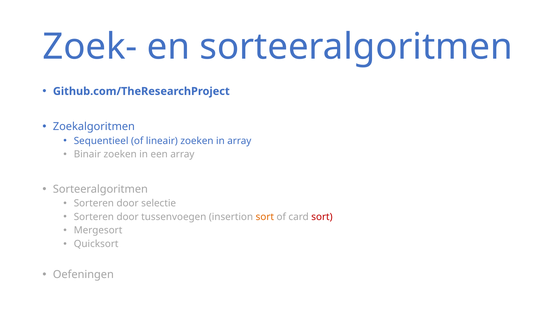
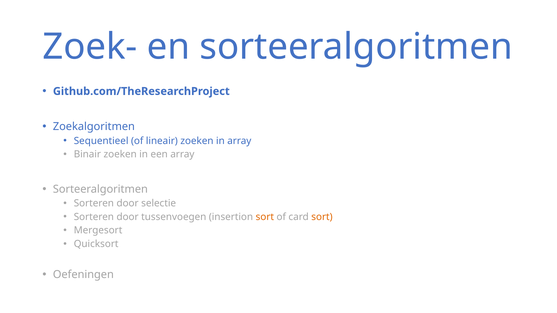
sort colour: red -> orange (322, 217)
